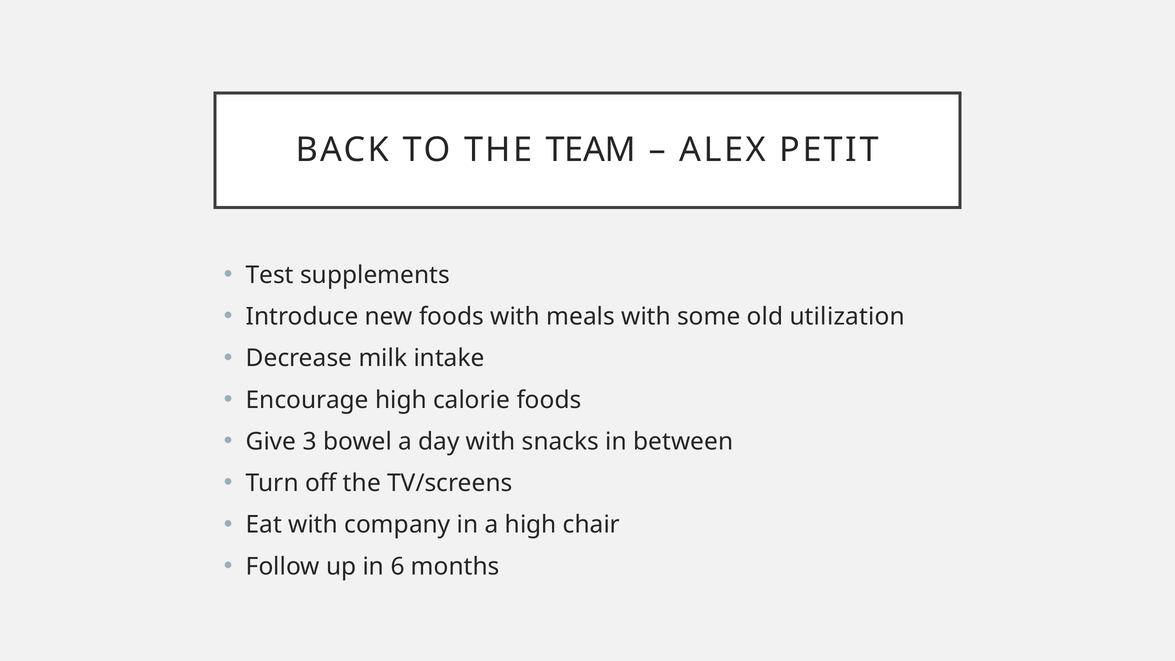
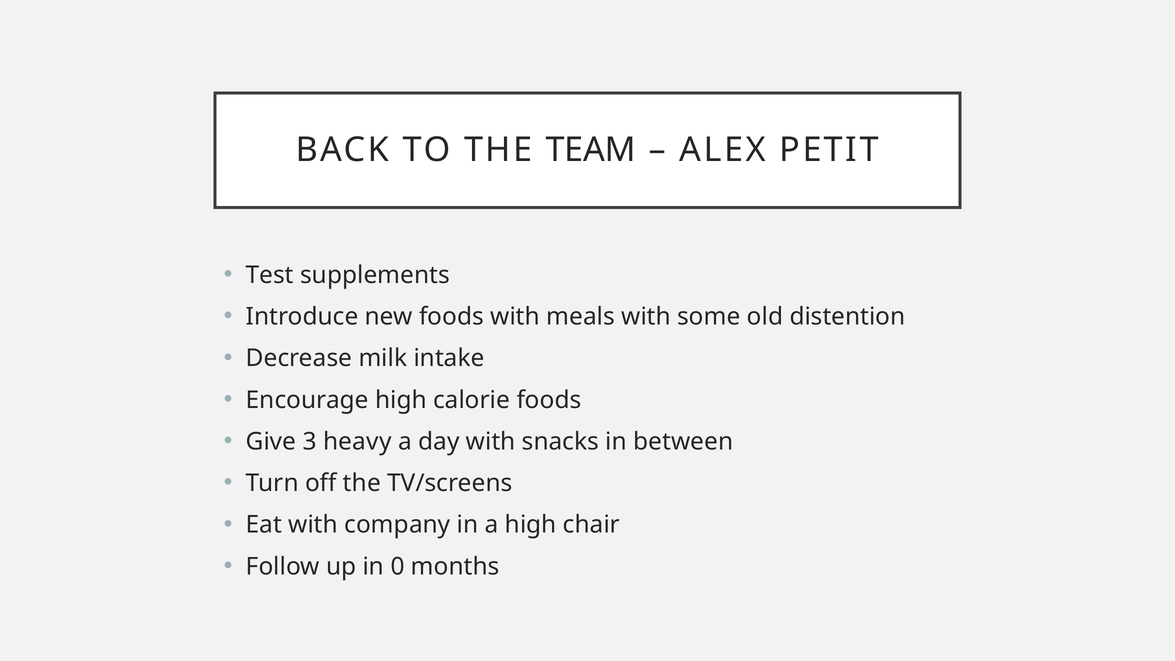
utilization: utilization -> distention (847, 317)
bowel: bowel -> heavy (357, 442)
6: 6 -> 0 (398, 566)
